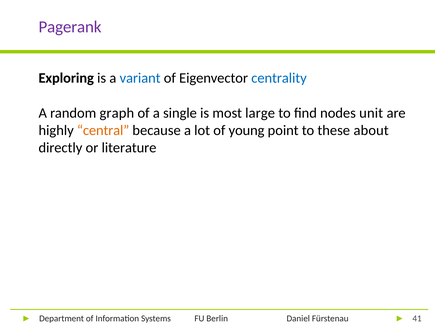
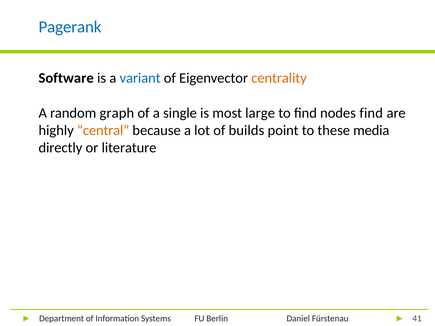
Pagerank colour: purple -> blue (70, 27)
Exploring: Exploring -> Software (66, 78)
centrality colour: blue -> orange (279, 78)
nodes unit: unit -> find (371, 113)
young: young -> builds (246, 130)
about: about -> media (371, 130)
